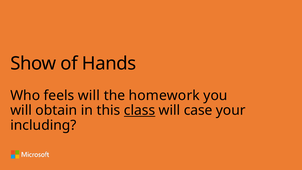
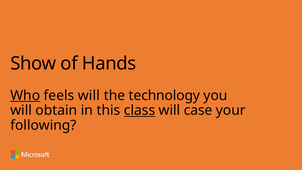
Who underline: none -> present (25, 95)
homework: homework -> technology (164, 95)
including: including -> following (43, 125)
